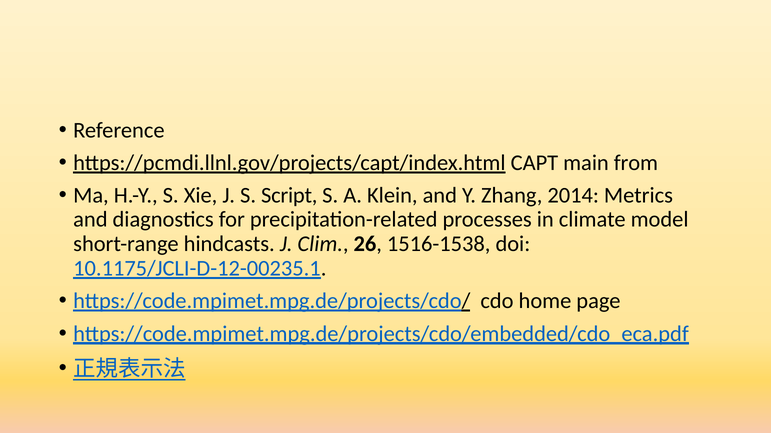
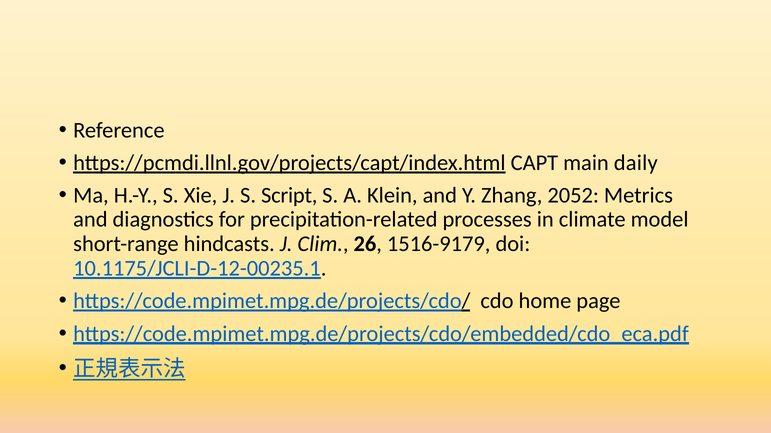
from: from -> daily (636, 163)
2014: 2014 -> 2052 (573, 195)
1516-1538: 1516-1538 -> 1516-9179 (439, 244)
